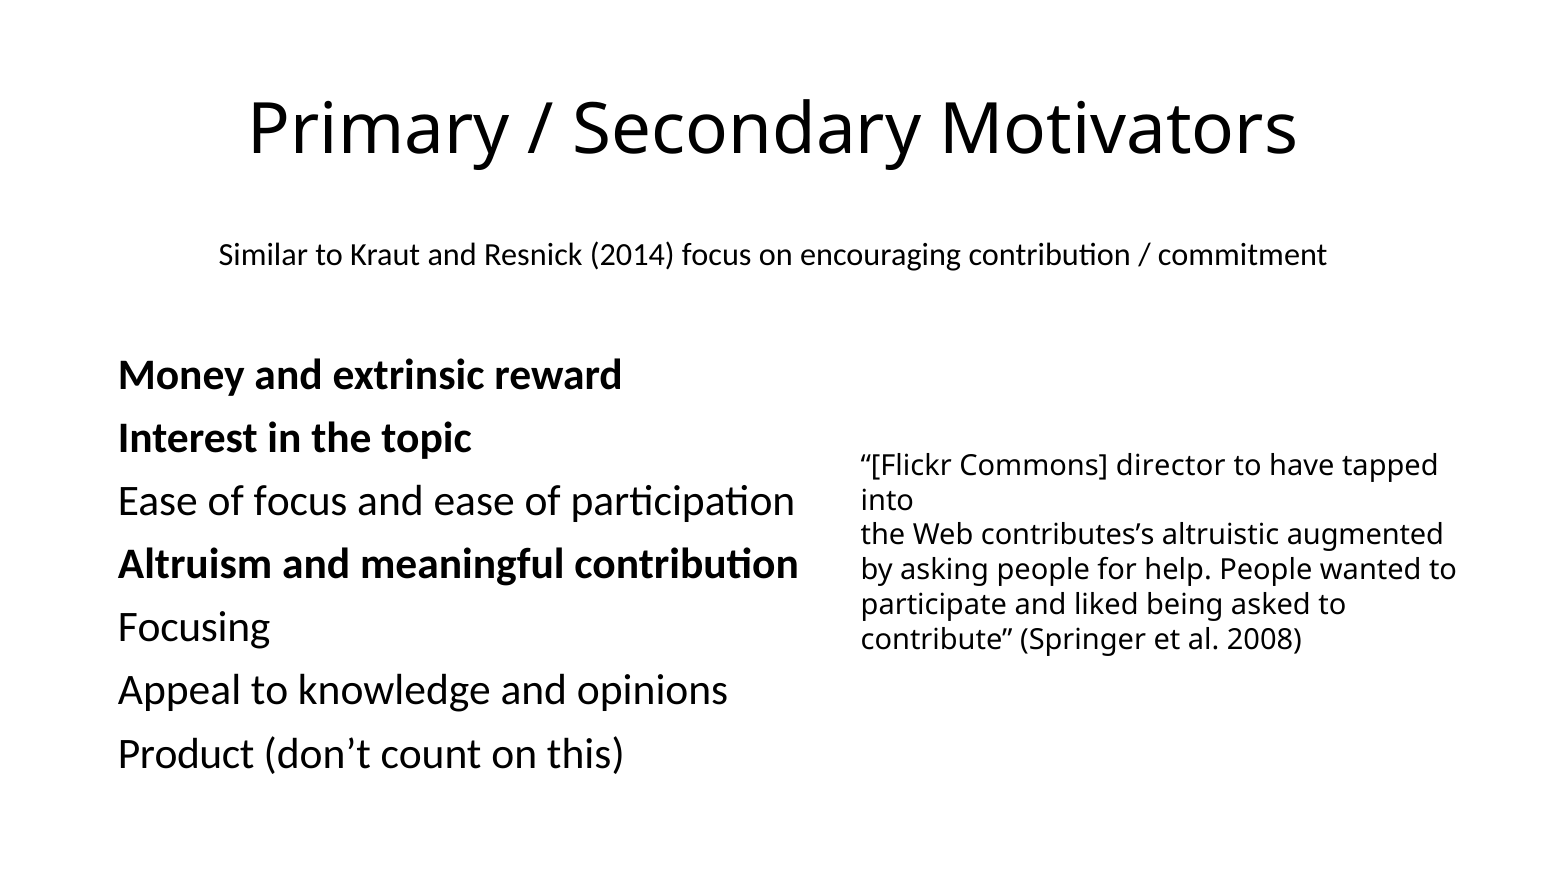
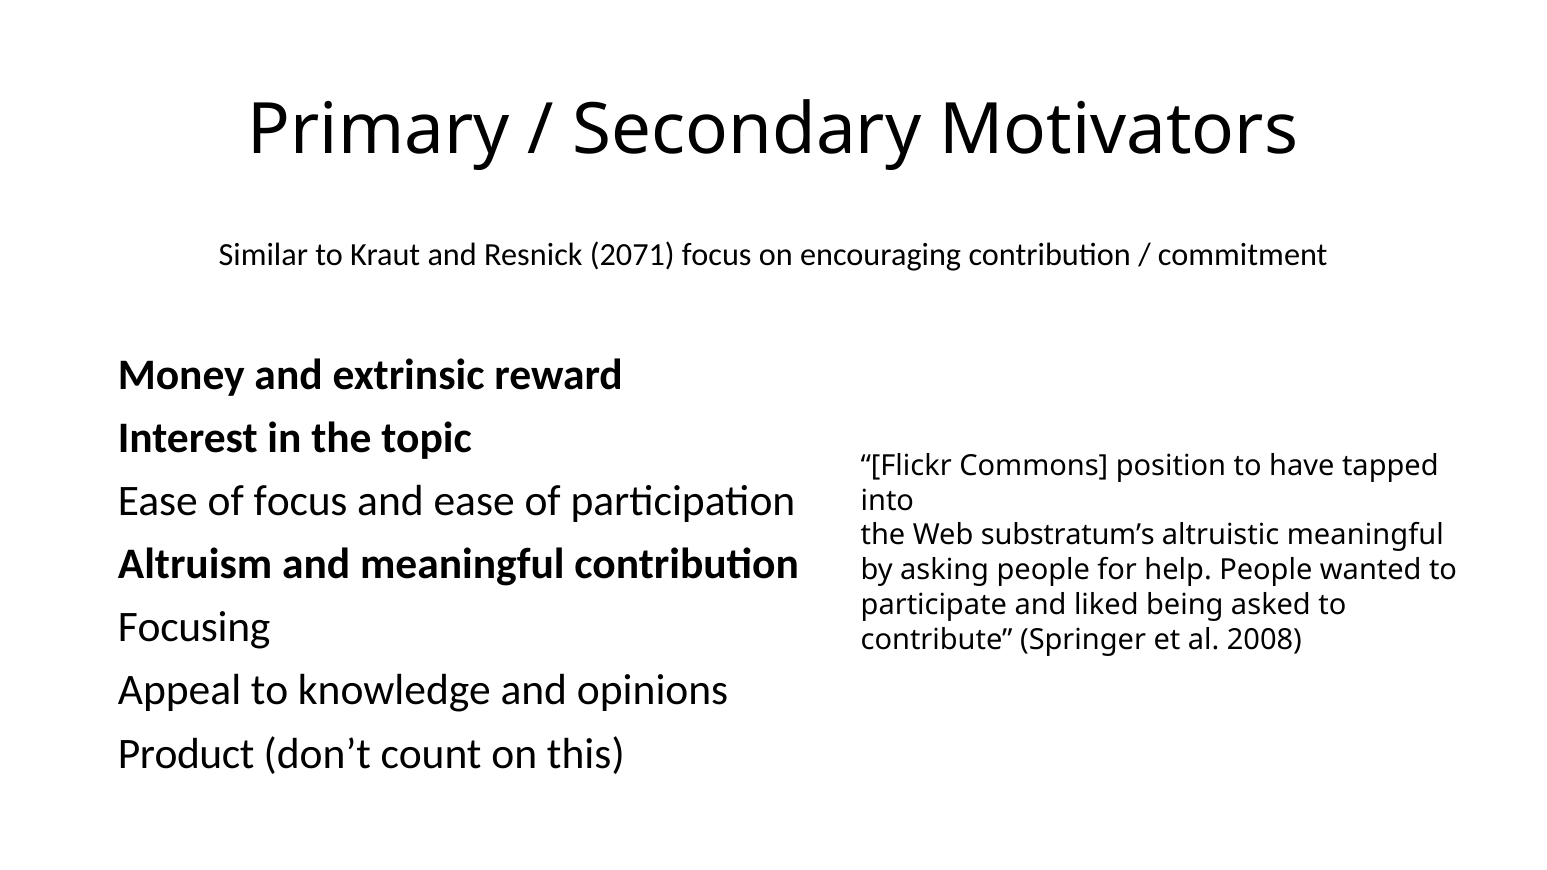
2014: 2014 -> 2071 (632, 255)
director: director -> position (1171, 466)
contributes’s: contributes’s -> substratum’s (1068, 535)
altruistic augmented: augmented -> meaningful (1365, 535)
